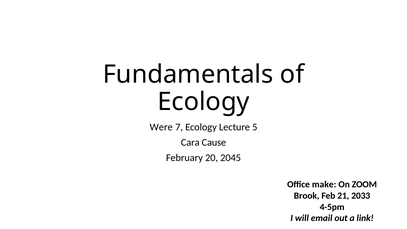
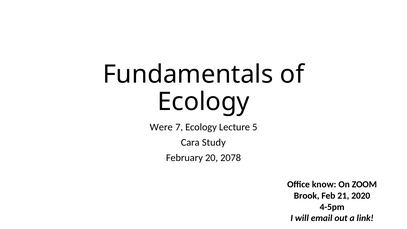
Cause: Cause -> Study (214, 142)
2045: 2045 -> 2078 (231, 158)
make: make -> know (324, 185)
2033: 2033 -> 2020 (361, 196)
